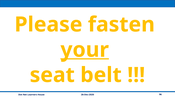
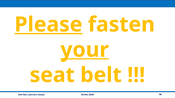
Please underline: none -> present (48, 25)
